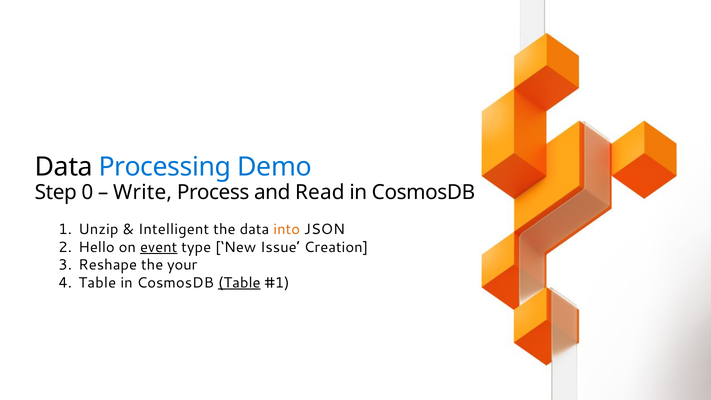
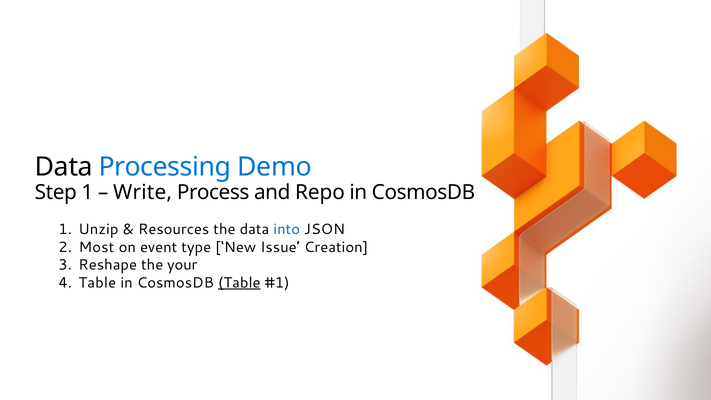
Step 0: 0 -> 1 (87, 192)
Read: Read -> Repo (320, 192)
Intelligent: Intelligent -> Resources (174, 229)
into colour: orange -> blue (287, 229)
Hello: Hello -> Most (96, 247)
event underline: present -> none (159, 247)
